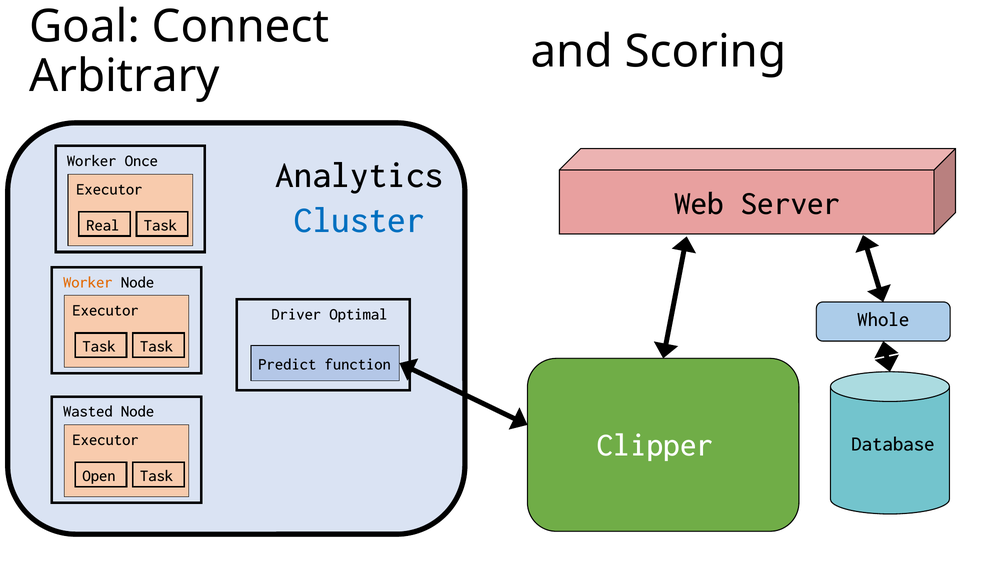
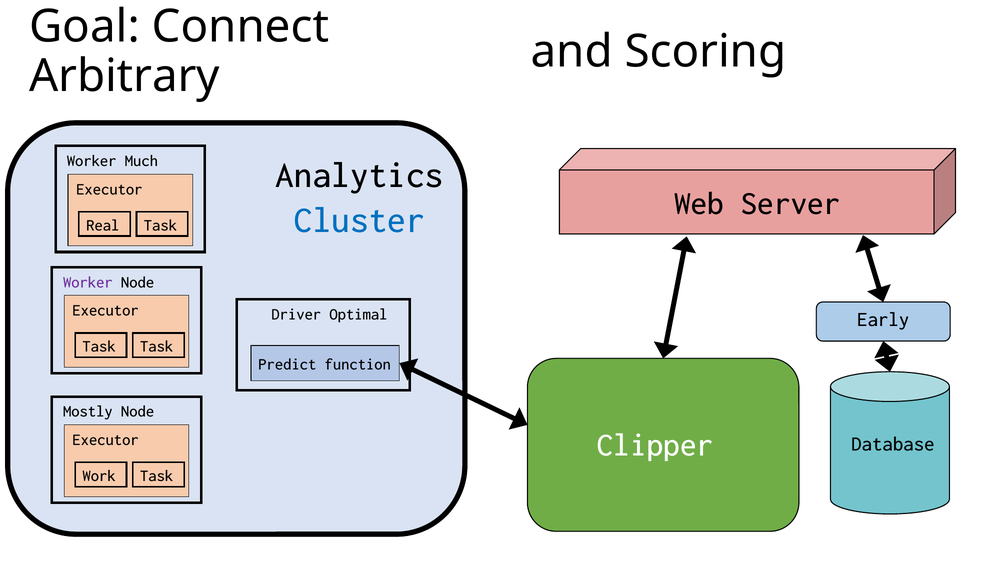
Once: Once -> Much (141, 161)
Worker colour: orange -> purple (88, 282)
Whole: Whole -> Early (883, 320)
Wasted: Wasted -> Mostly (88, 411)
Open: Open -> Work (99, 476)
